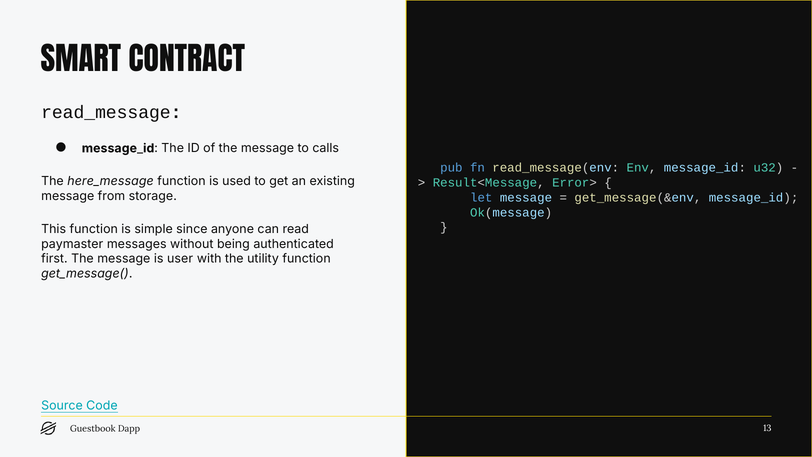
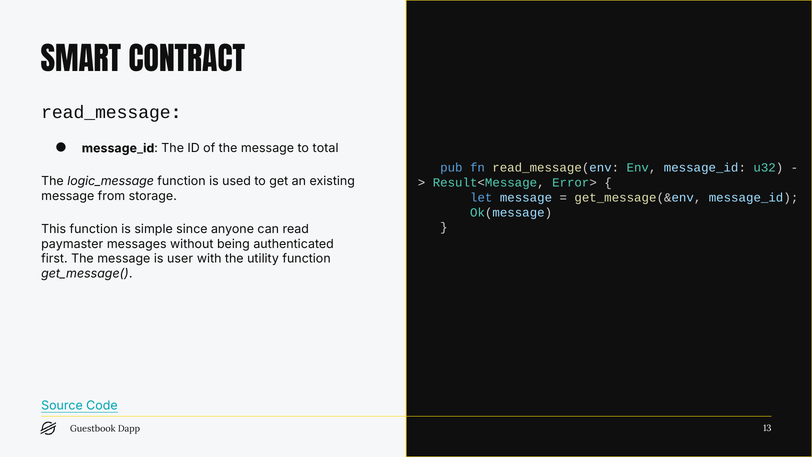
calls: calls -> total (326, 148)
here_message: here_message -> logic_message (111, 181)
